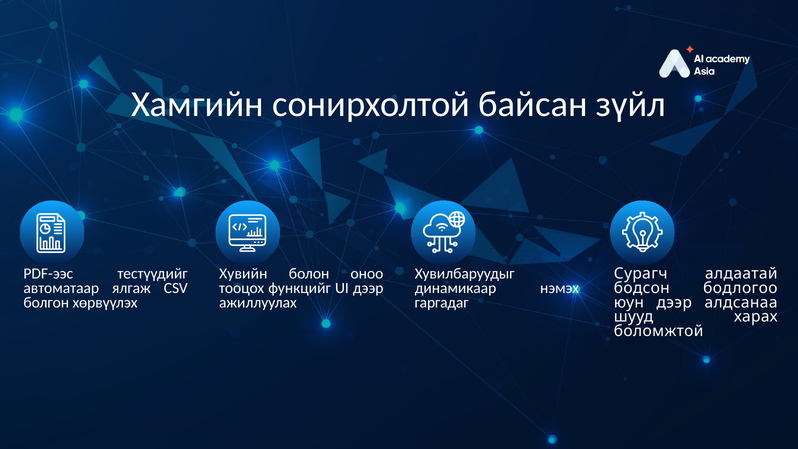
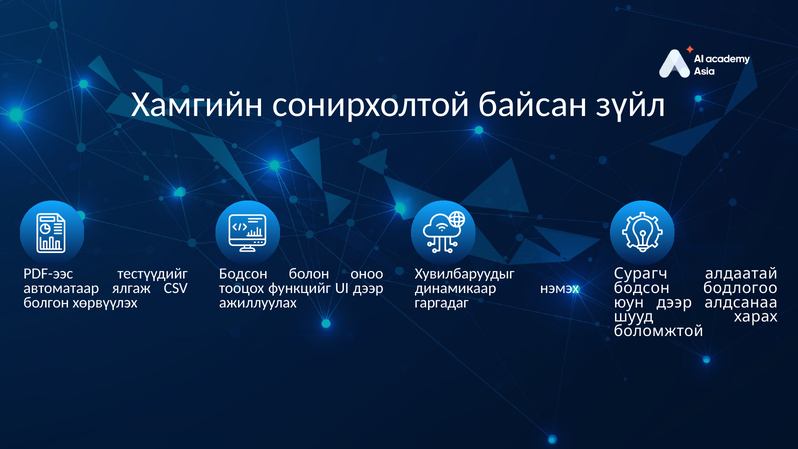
Хувийн: Хувийн -> Бодсон (243, 274)
